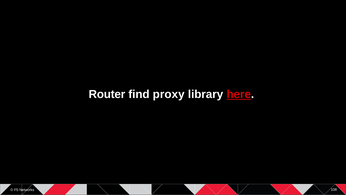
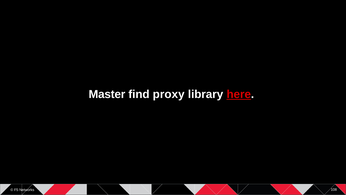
Router: Router -> Master (107, 94)
